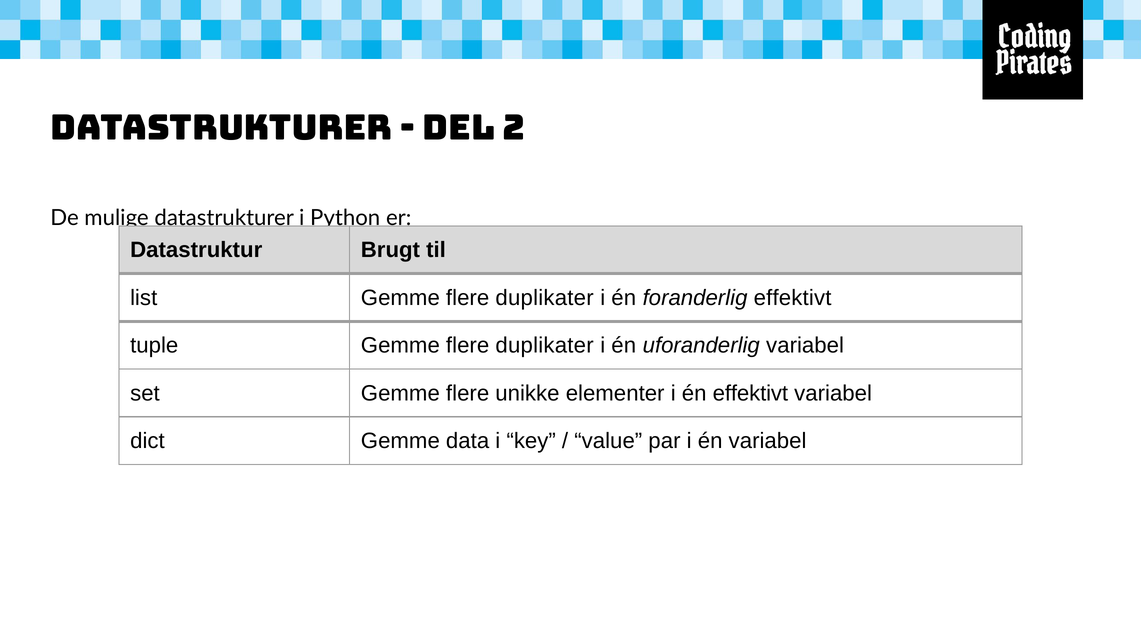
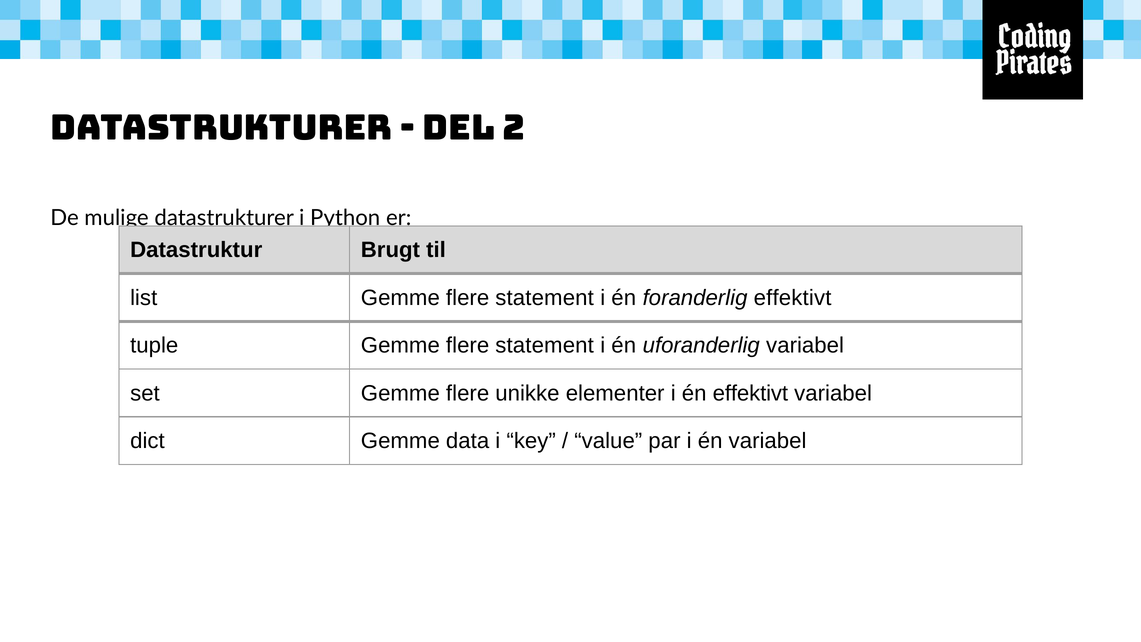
list Gemme flere duplikater: duplikater -> statement (545, 298)
tuple Gemme flere duplikater: duplikater -> statement (545, 345)
